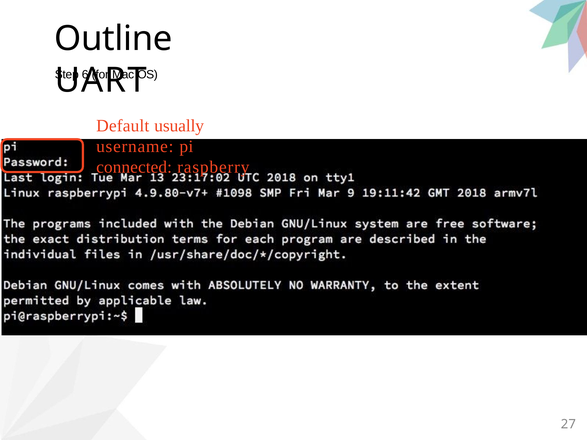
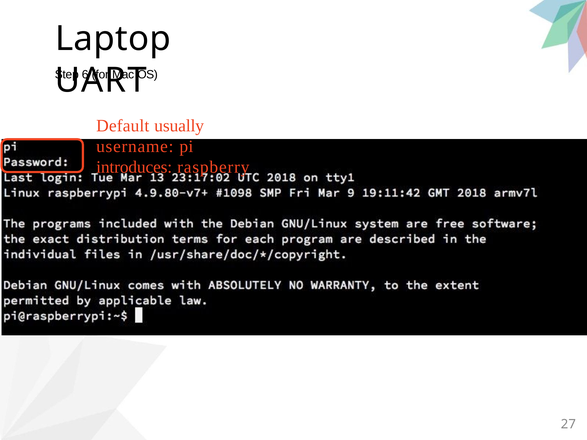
Outline: Outline -> Laptop (113, 39)
connected: connected -> introduces (134, 167)
